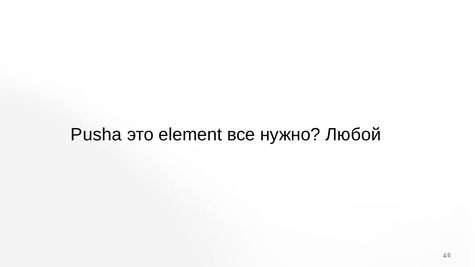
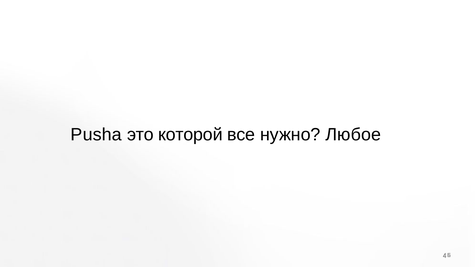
element: element -> которой (190, 135)
Любой: Любой -> Любое (353, 135)
